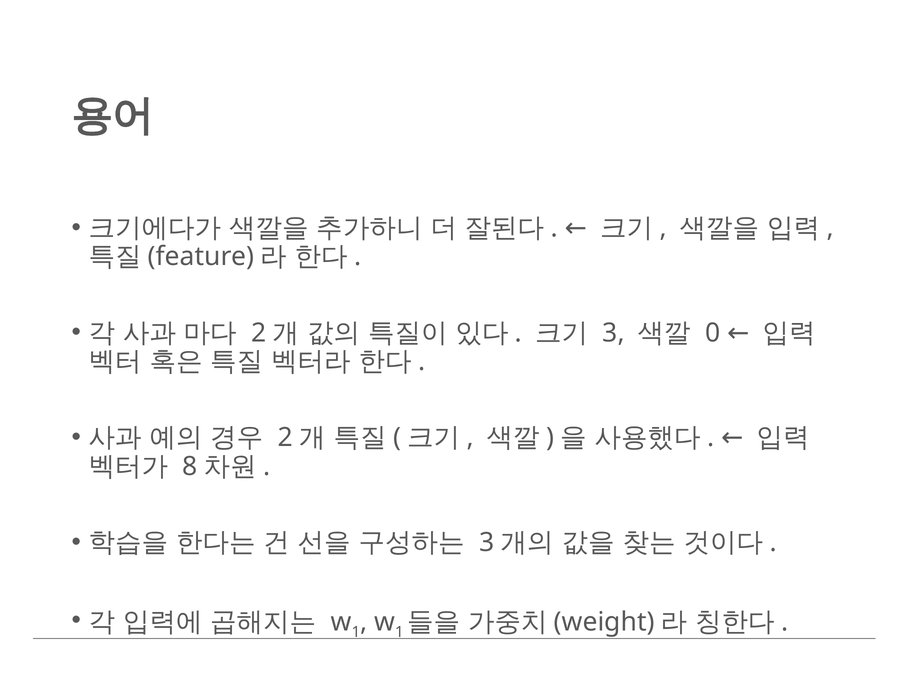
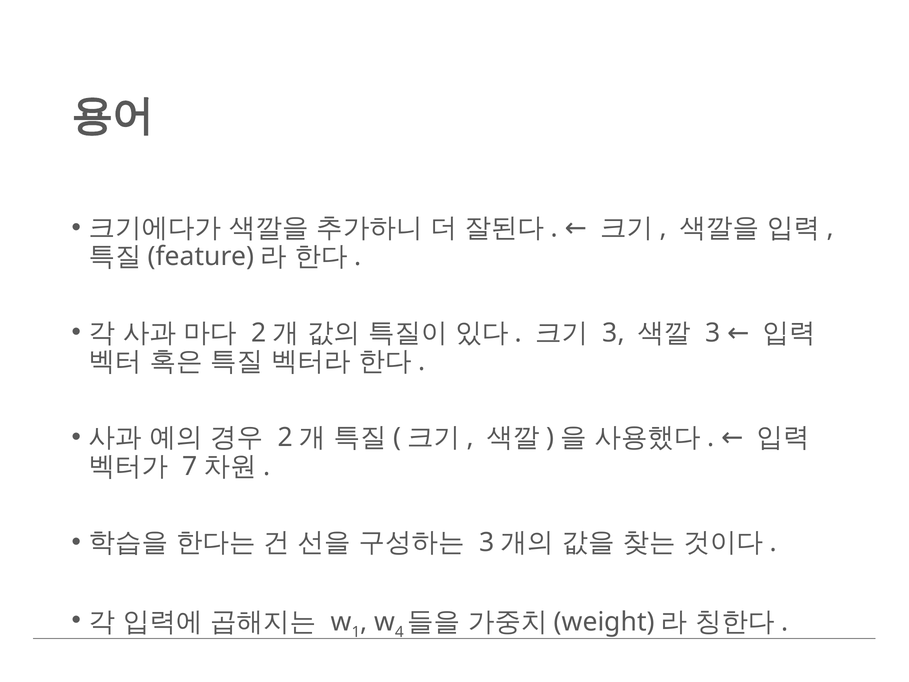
0: 0 -> 3 (713, 333)
8: 8 -> 7 (190, 466)
1: 1 -> 4 (399, 632)
